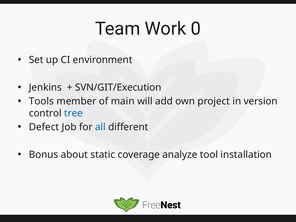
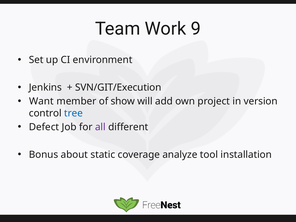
0: 0 -> 9 (196, 29)
Tools: Tools -> Want (41, 101)
main: main -> show (123, 101)
all colour: blue -> purple (100, 127)
